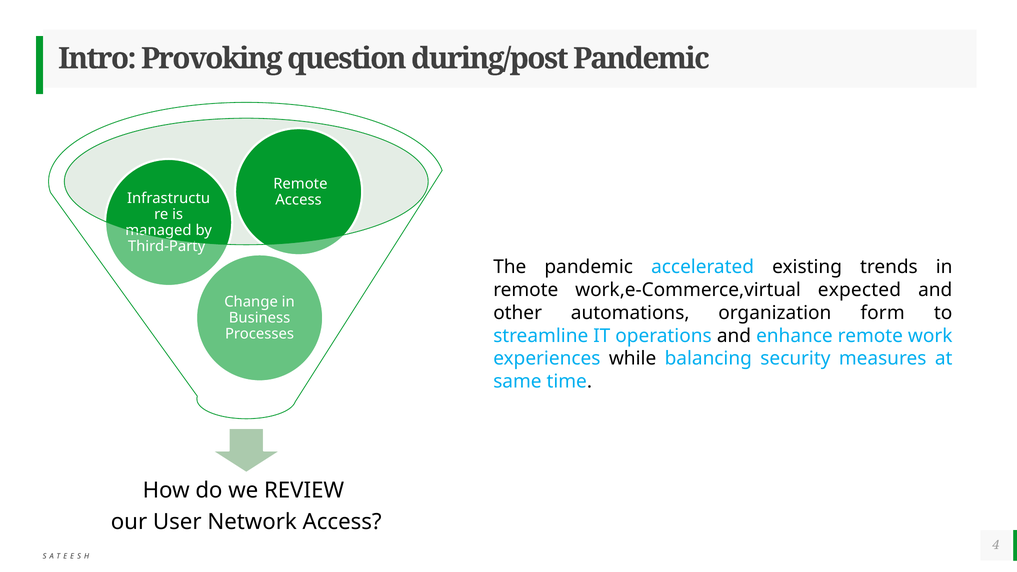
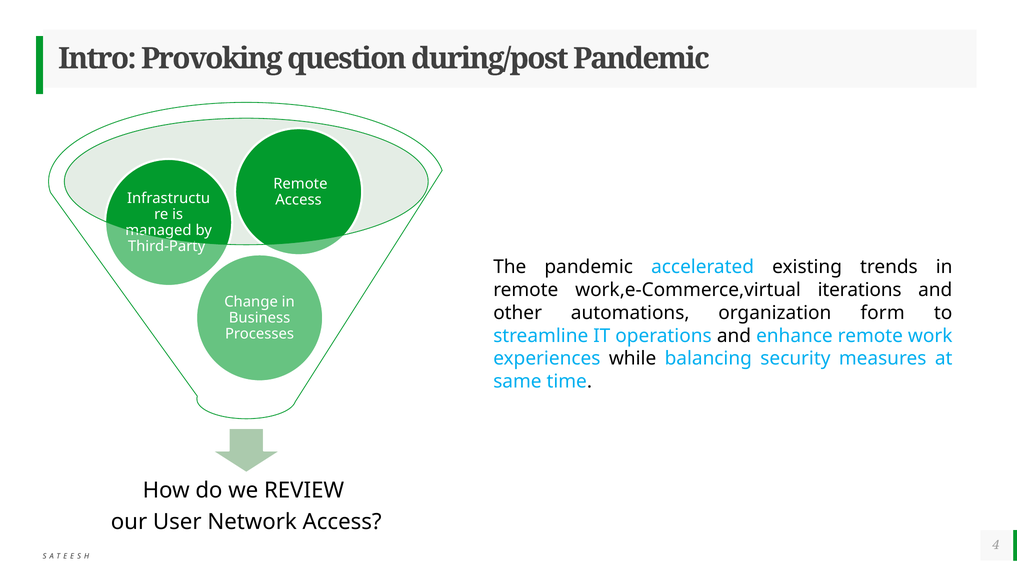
expected: expected -> iterations (860, 290)
